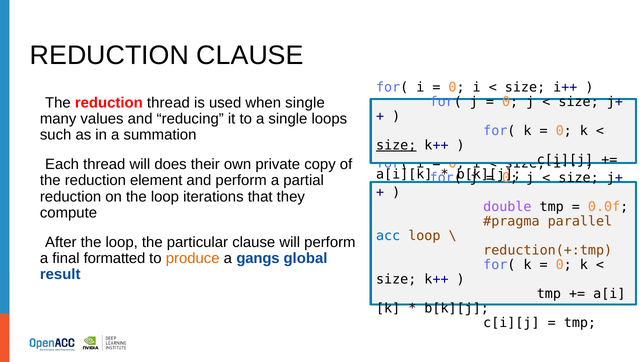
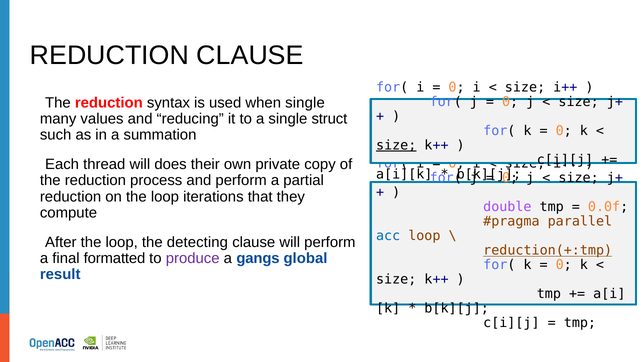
reduction thread: thread -> syntax (168, 103)
loops: loops -> struct (329, 119)
element: element -> process (156, 180)
particular: particular -> detecting (197, 242)
reduction(+:tmp underline: none -> present (548, 250)
produce colour: orange -> purple (193, 258)
